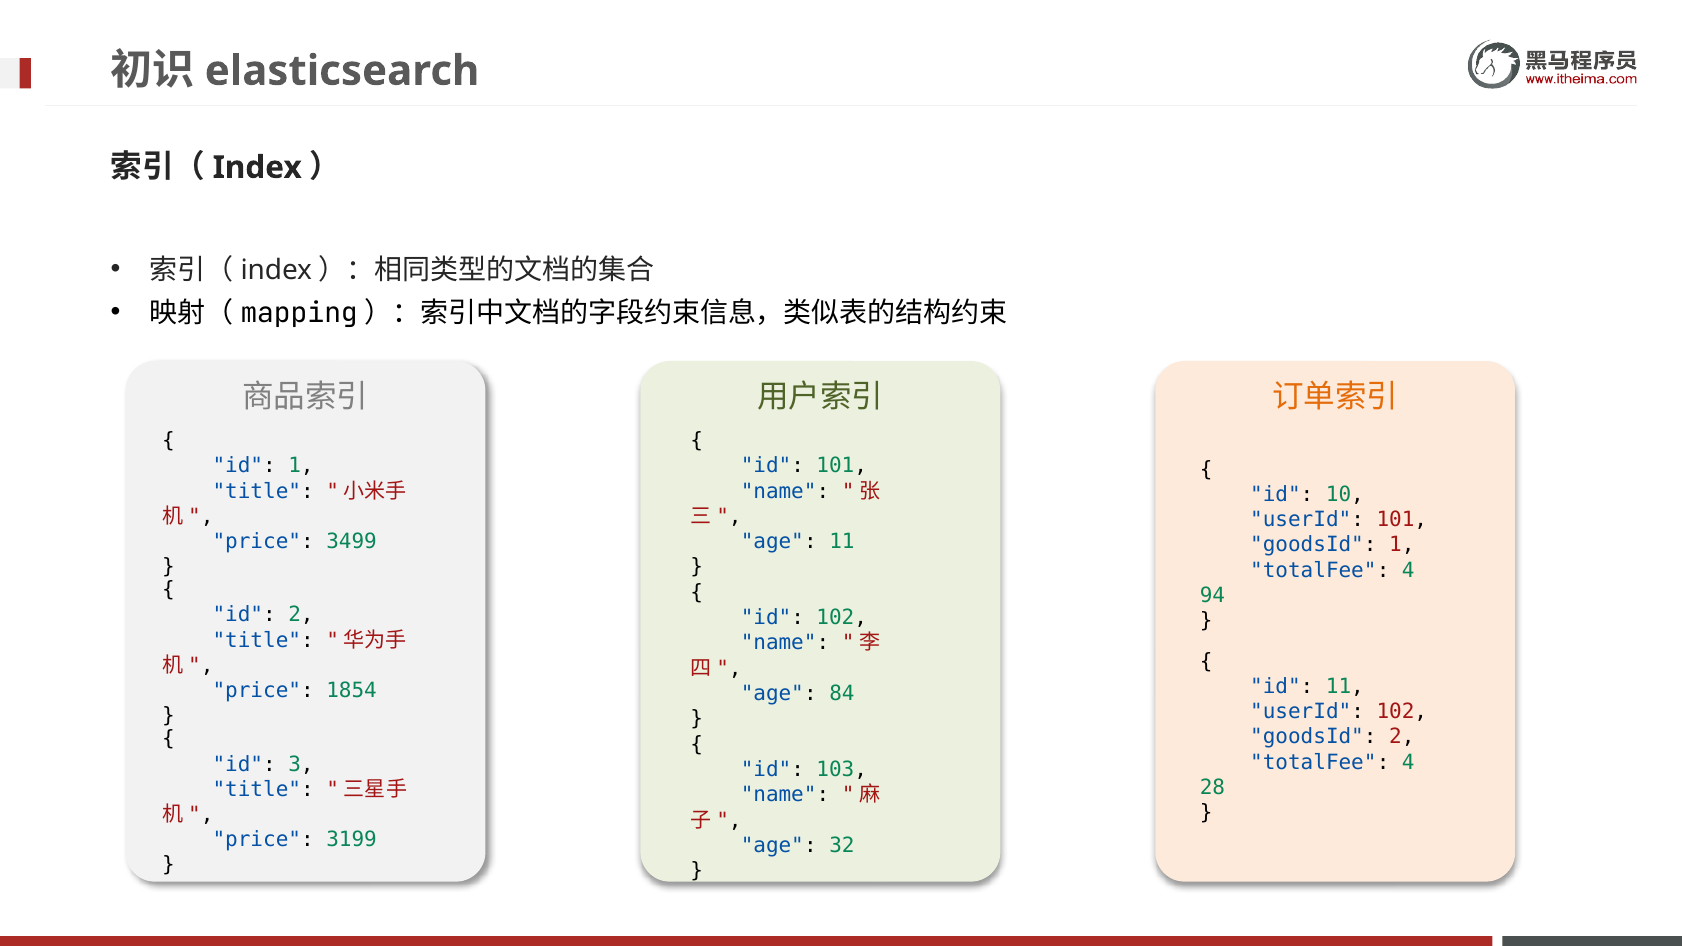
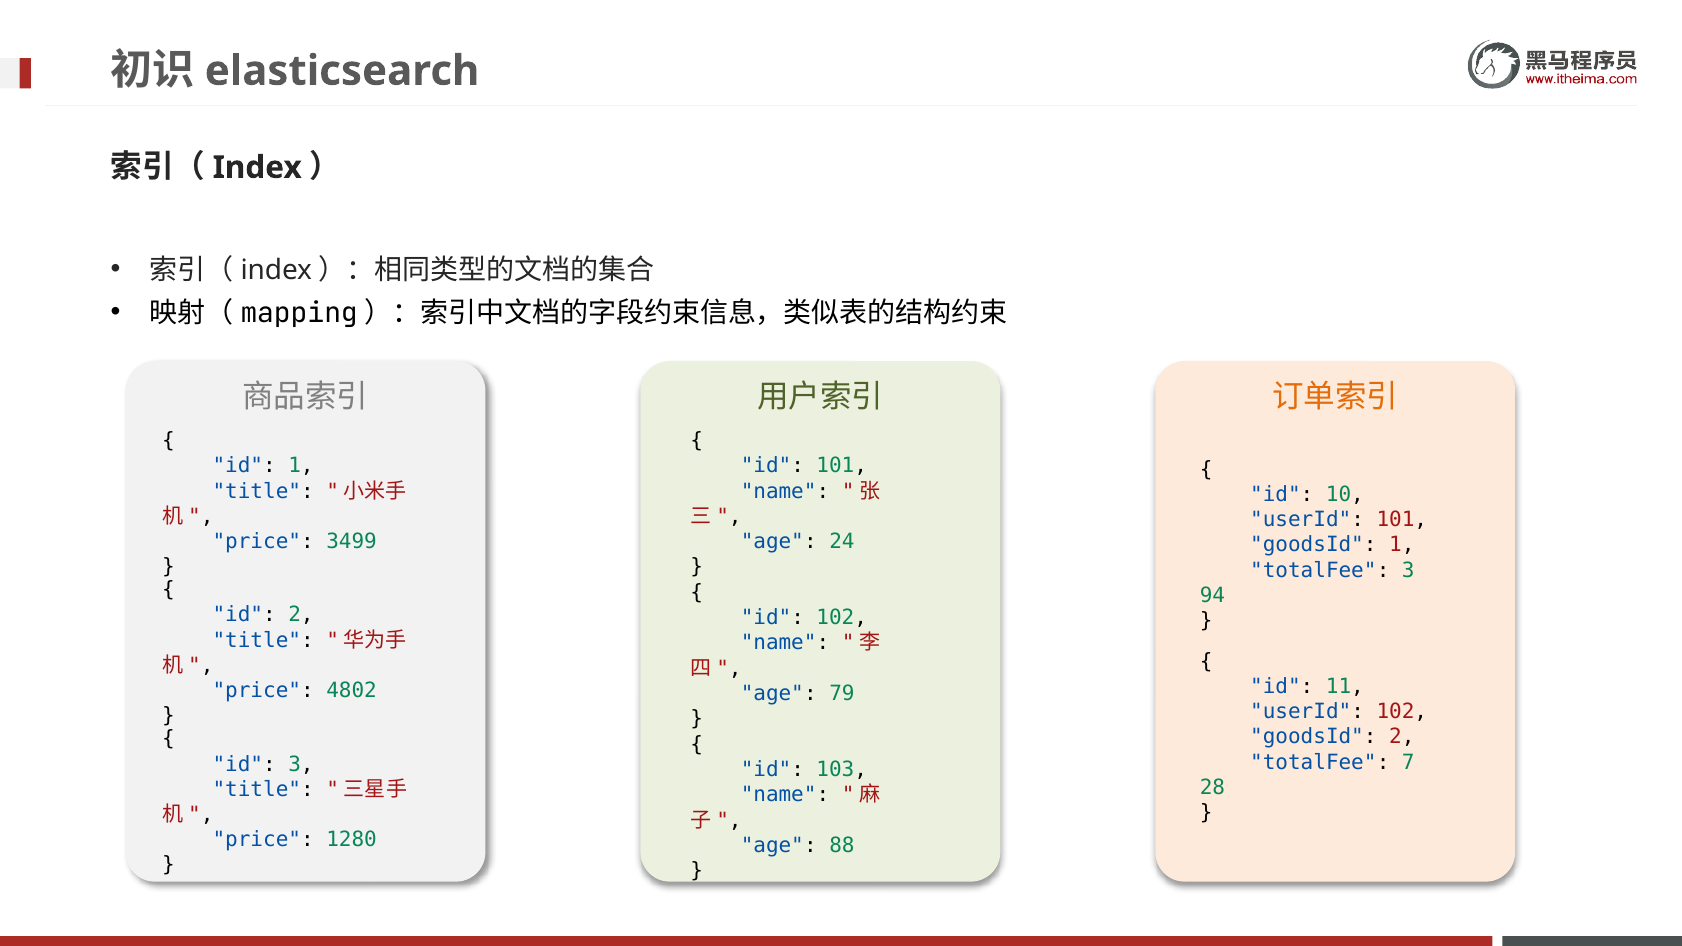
age 11: 11 -> 24 (842, 542)
4: 4 -> 3 (1408, 570)
1854: 1854 -> 4802 (352, 691)
84: 84 -> 79 (842, 694)
4: 4 -> 7 (1408, 762)
3199: 3199 -> 1280 (352, 840)
32: 32 -> 88 (842, 845)
